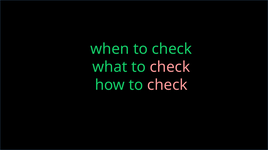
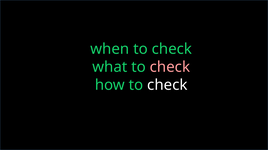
check colour: pink -> white (167, 85)
